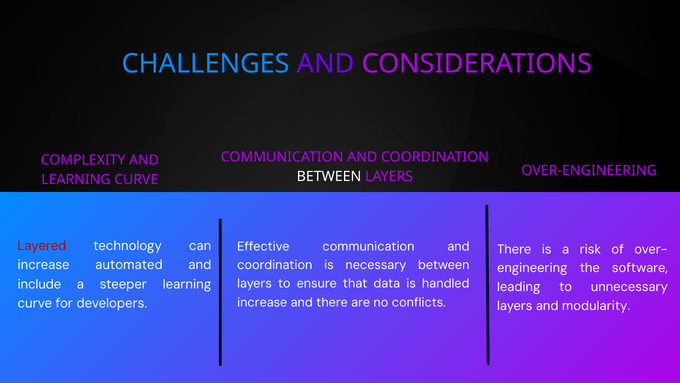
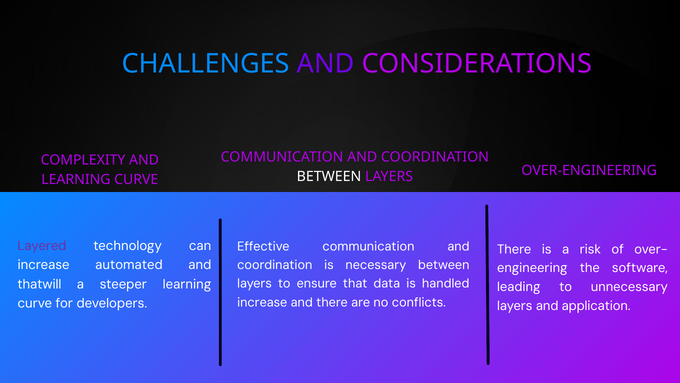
Layered colour: red -> purple (42, 246)
include: include -> thatwill (39, 284)
modularity: modularity -> application (596, 306)
